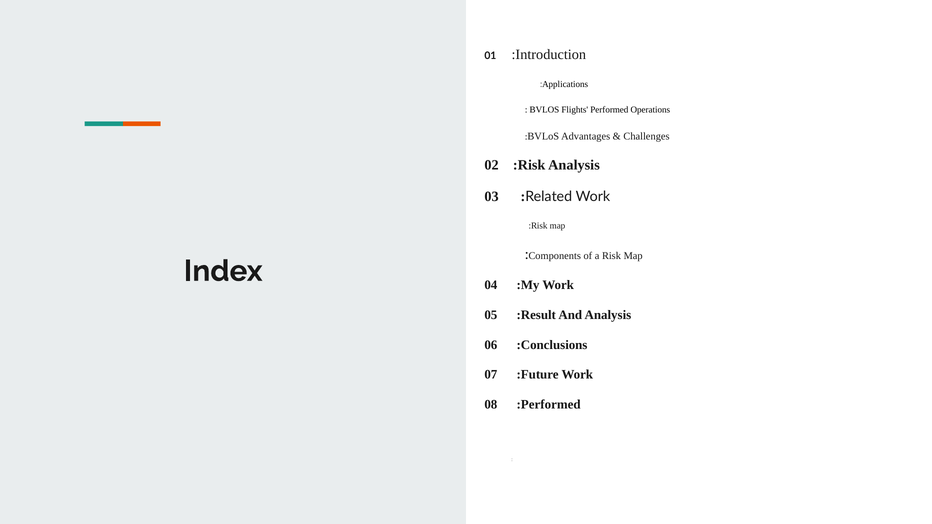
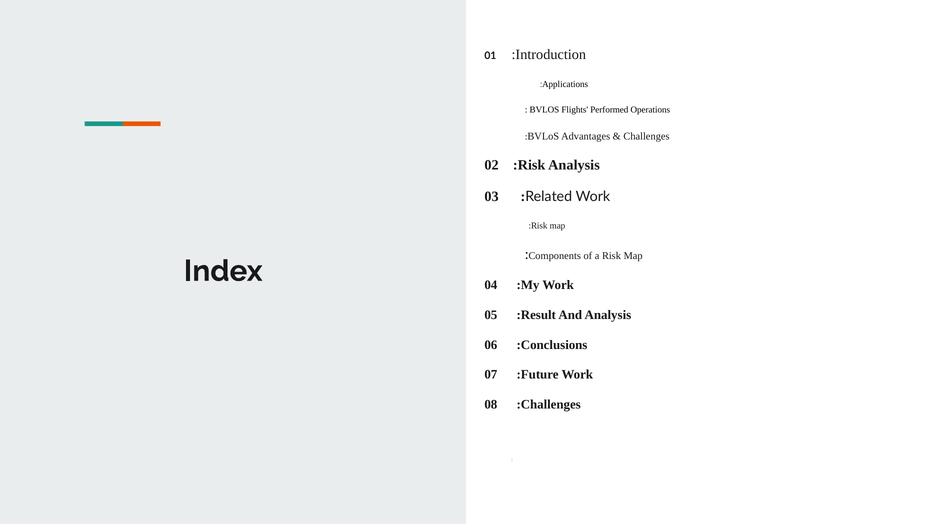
:Performed: :Performed -> :Challenges (549, 405)
